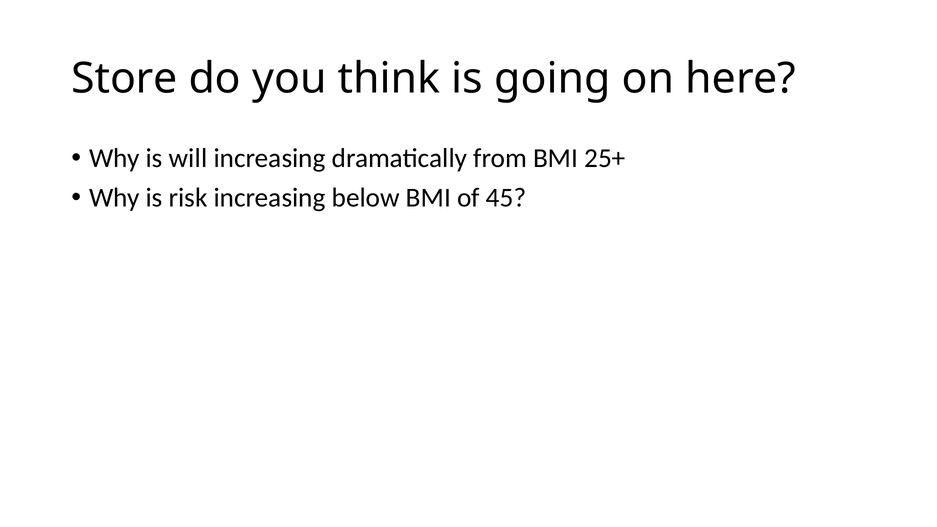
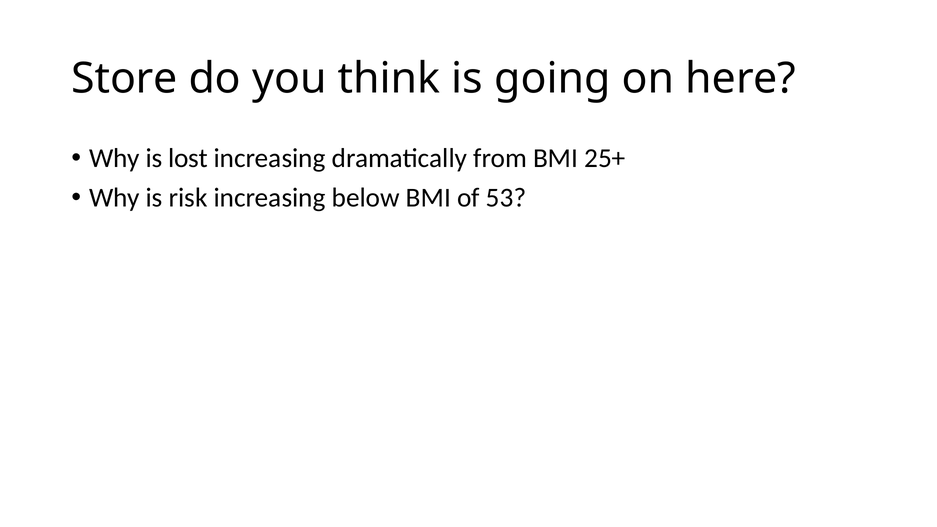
will: will -> lost (188, 158)
45: 45 -> 53 (506, 198)
